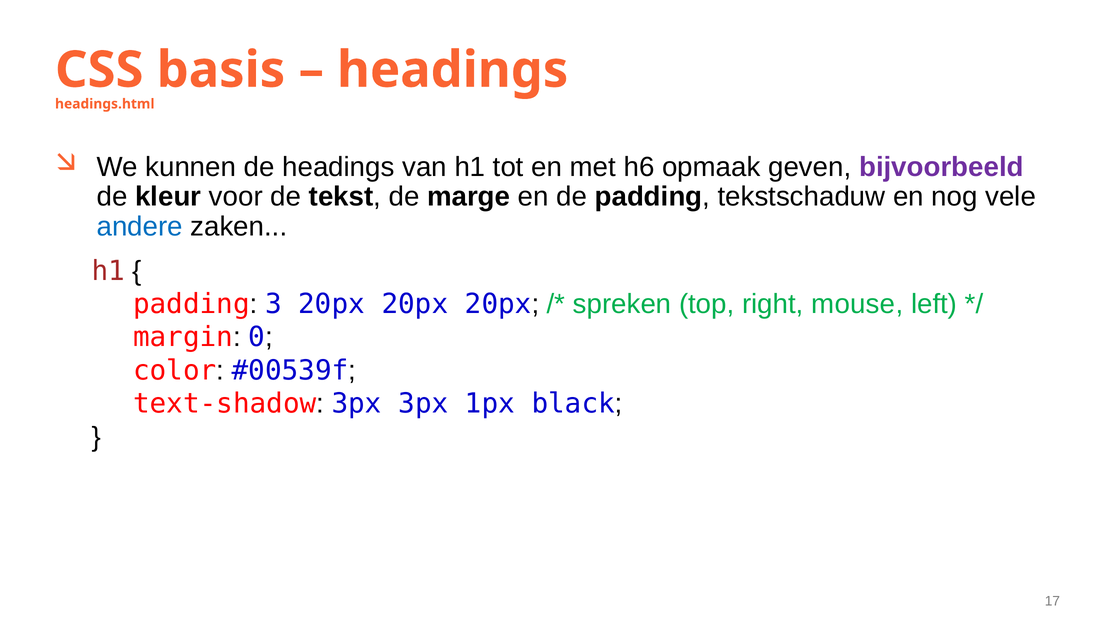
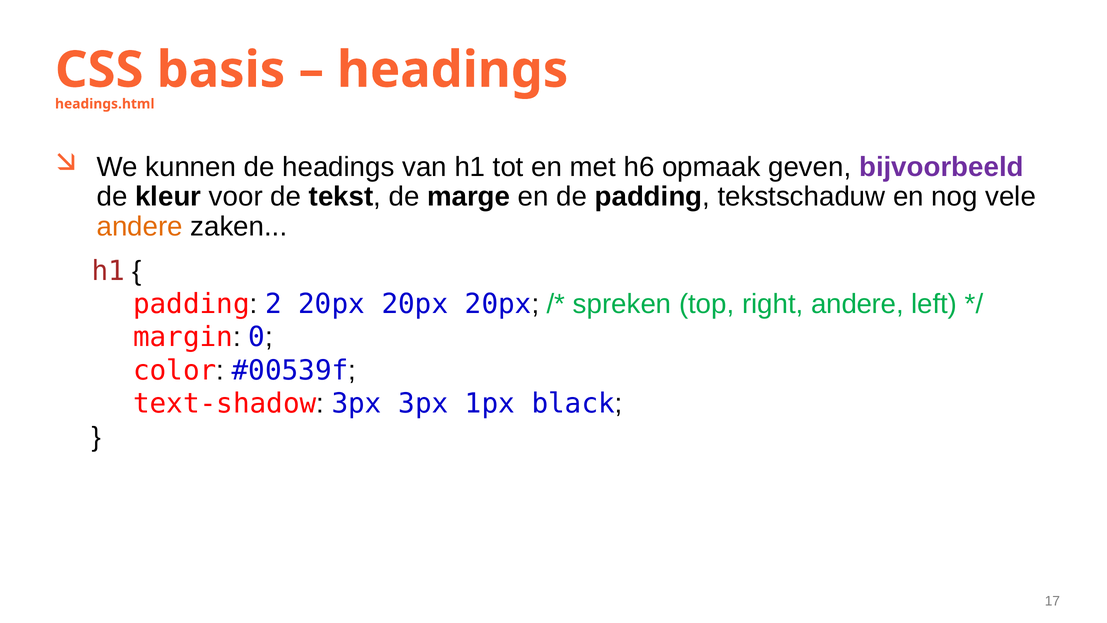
andere colour: blue -> orange (140, 227)
3: 3 -> 2 (273, 304)
right mouse: mouse -> andere (857, 304)
